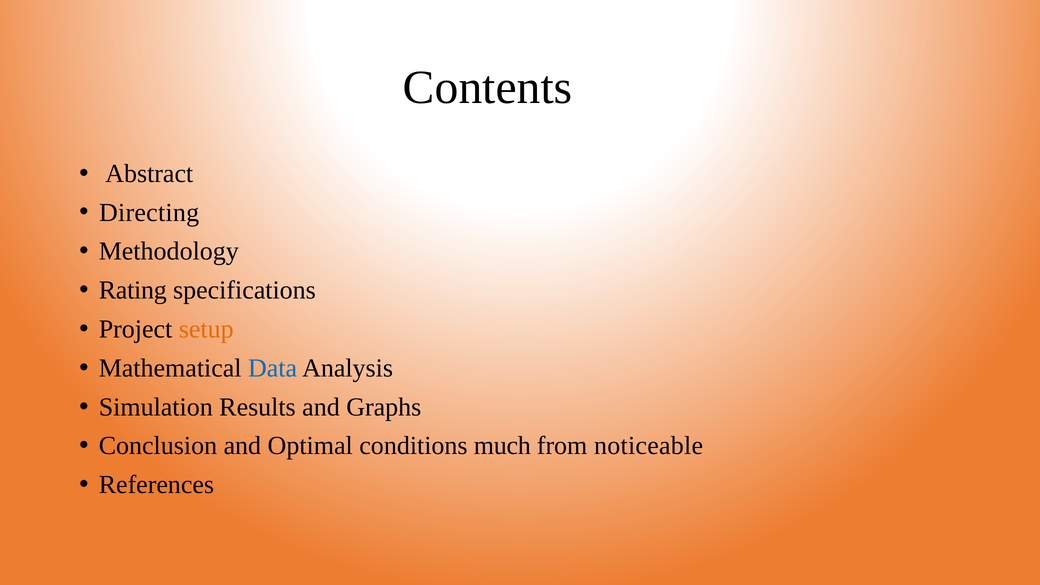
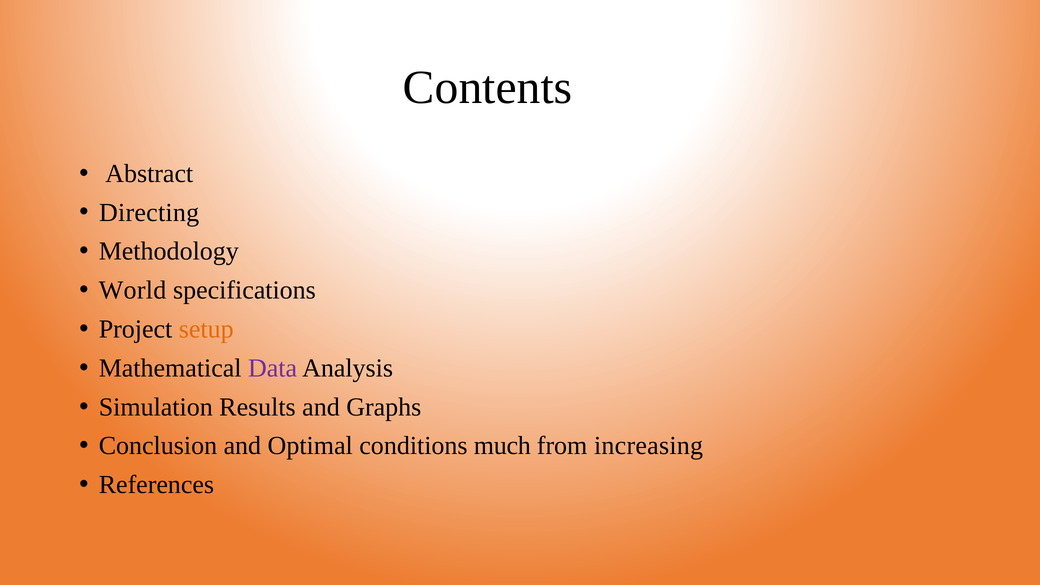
Rating: Rating -> World (133, 290)
Data colour: blue -> purple (273, 368)
noticeable: noticeable -> increasing (649, 446)
